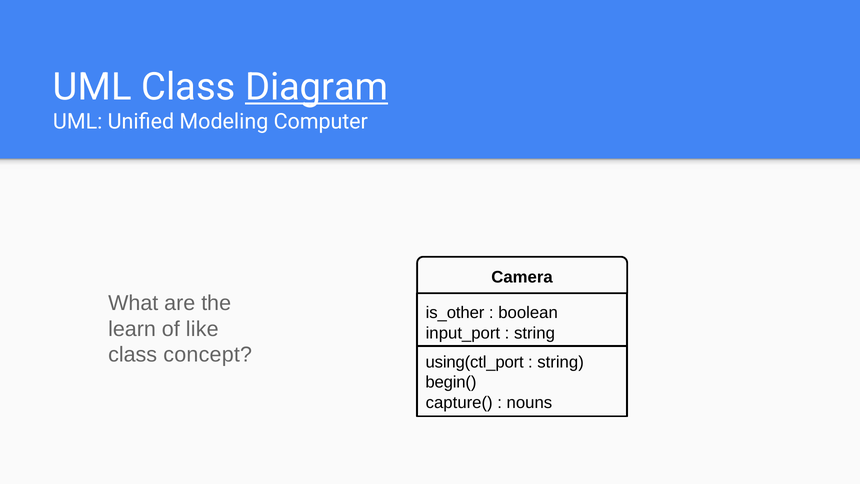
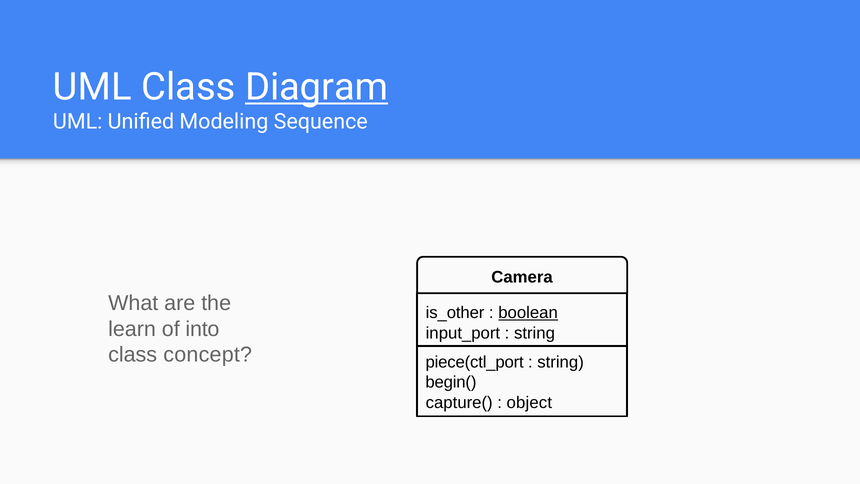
Computer: Computer -> Sequence (321, 122)
boolean underline: none -> present (528, 313)
like: like -> into (202, 329)
using(ctl_port: using(ctl_port -> piece(ctl_port (475, 362)
nouns: nouns -> object (529, 402)
